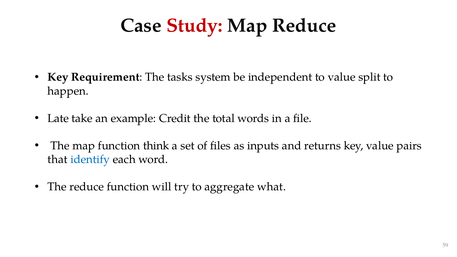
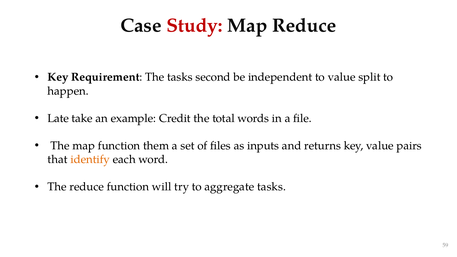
system: system -> second (213, 77)
think: think -> them (156, 146)
identify colour: blue -> orange (90, 160)
aggregate what: what -> tasks (271, 187)
